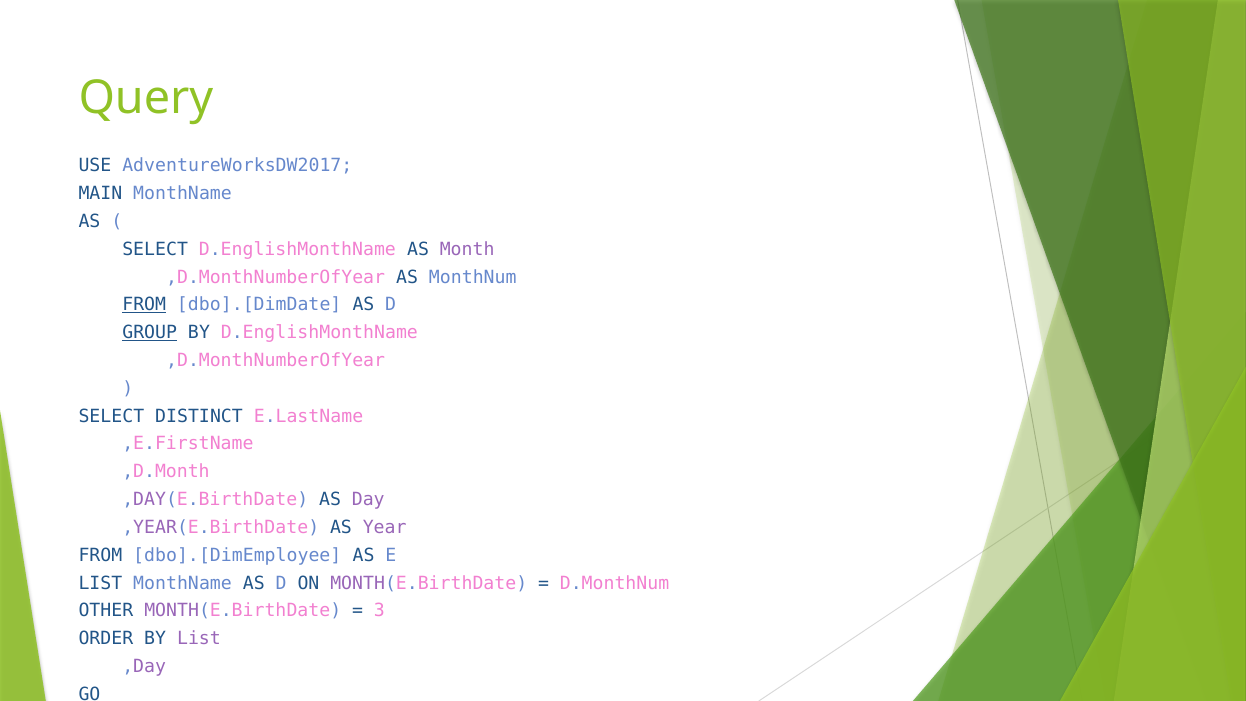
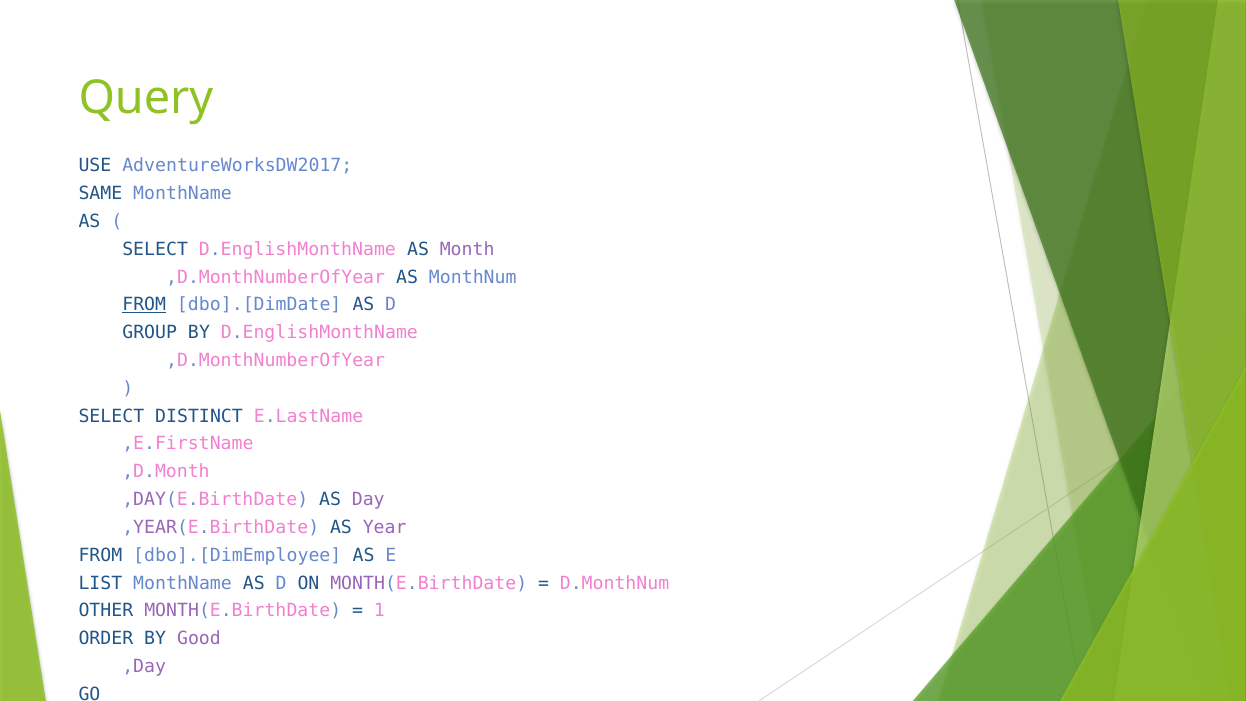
MAIN: MAIN -> SAME (100, 194)
GROUP underline: present -> none (150, 333)
3: 3 -> 1 (379, 611)
BY List: List -> Good (199, 639)
